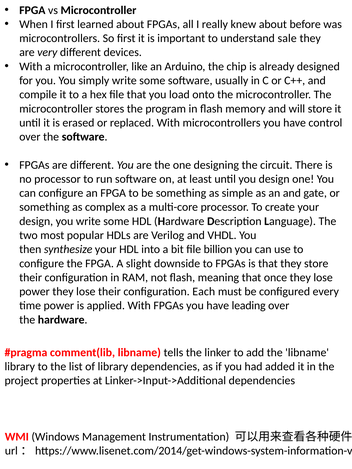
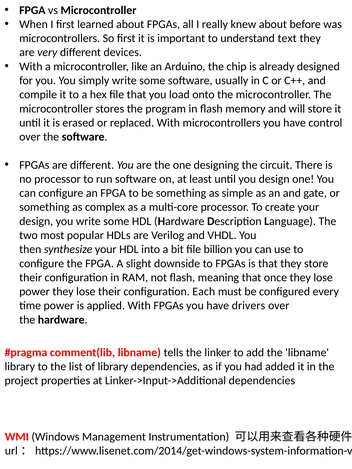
sale: sale -> text (287, 38)
leading: leading -> drivers (248, 306)
